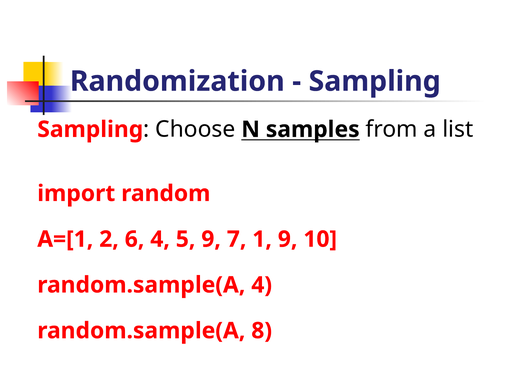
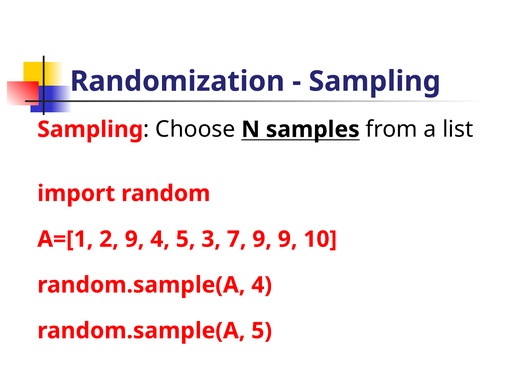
2 6: 6 -> 9 (135, 239)
5 9: 9 -> 3 (211, 239)
7 1: 1 -> 9 (262, 239)
random.sample(A 8: 8 -> 5 (262, 330)
